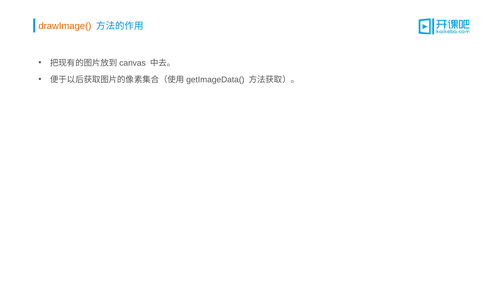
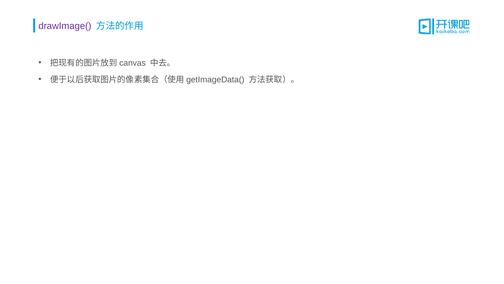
drawImage( colour: orange -> purple (65, 26)
